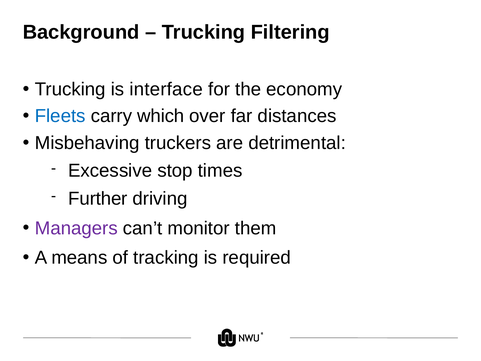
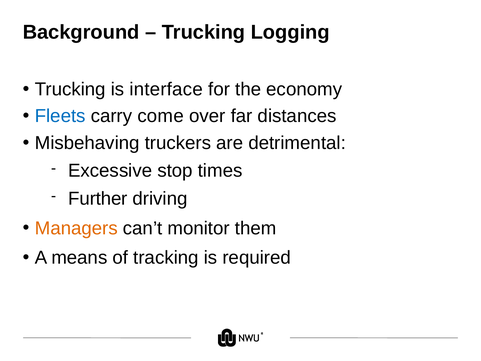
Filtering: Filtering -> Logging (290, 32)
which: which -> come (161, 116)
Managers colour: purple -> orange (76, 228)
